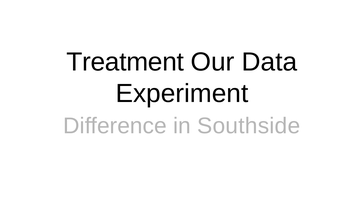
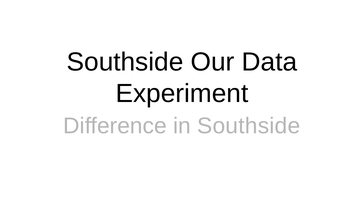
Treatment: Treatment -> Southside (125, 62)
